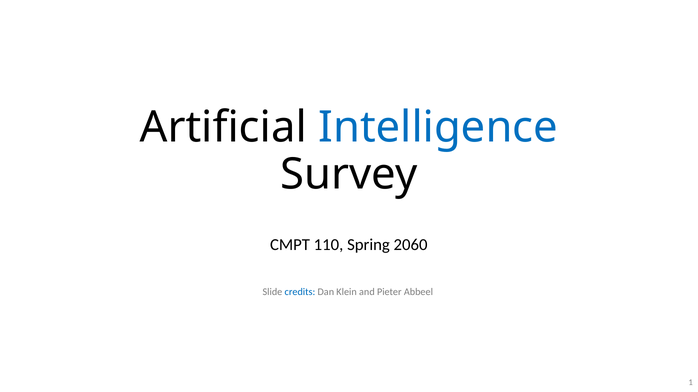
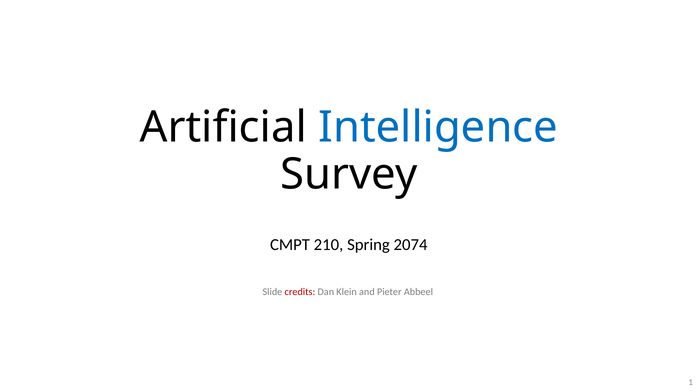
110: 110 -> 210 (329, 245)
2060: 2060 -> 2074 (411, 245)
credits colour: blue -> red (300, 292)
